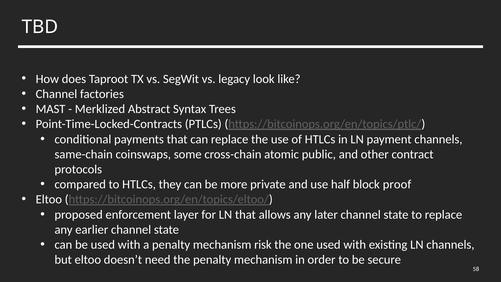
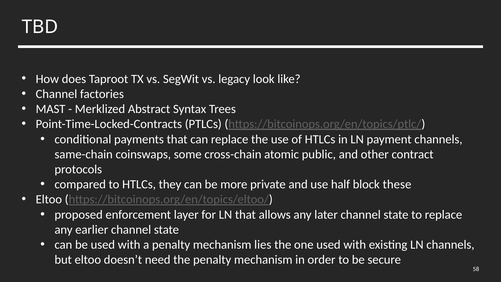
proof: proof -> these (397, 184)
risk: risk -> lies (263, 245)
